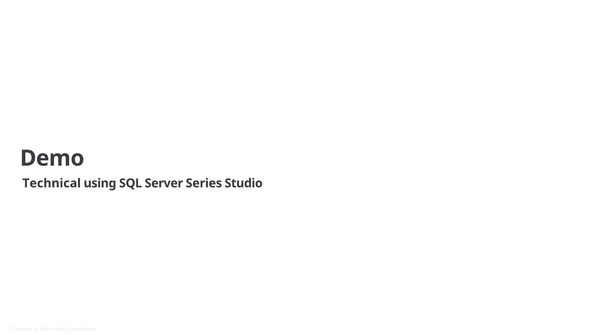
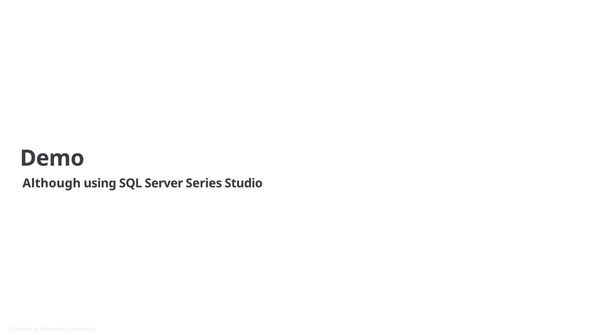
Technical: Technical -> Although (52, 183)
